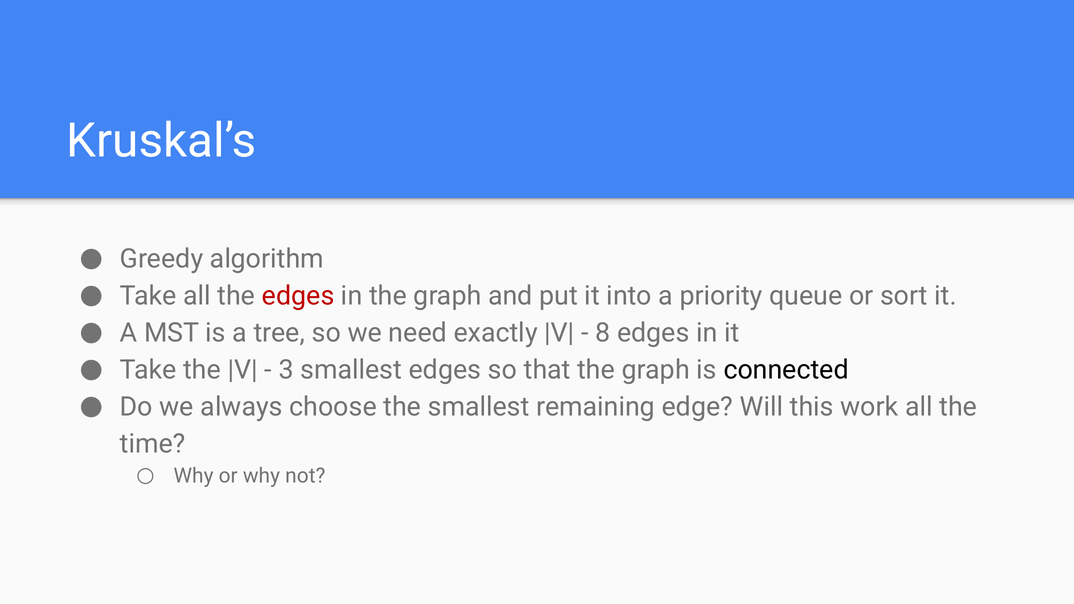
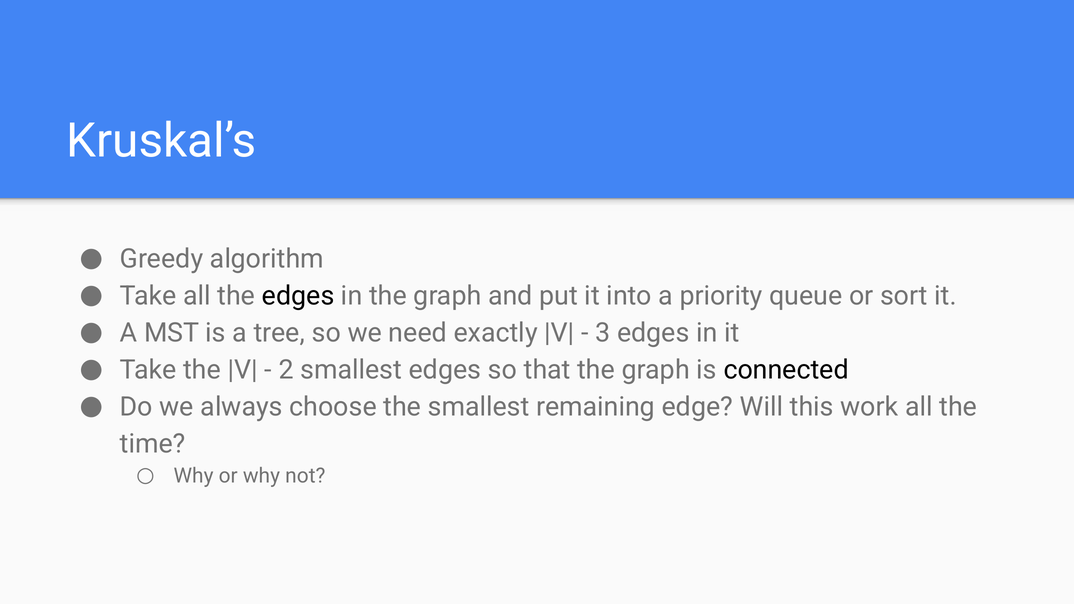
edges colour: red -> black (298, 296)
8: 8 -> 3 (603, 333)
3: 3 -> 2 (286, 370)
